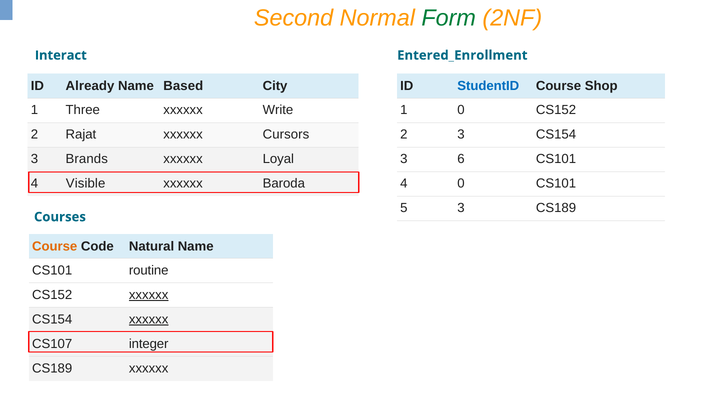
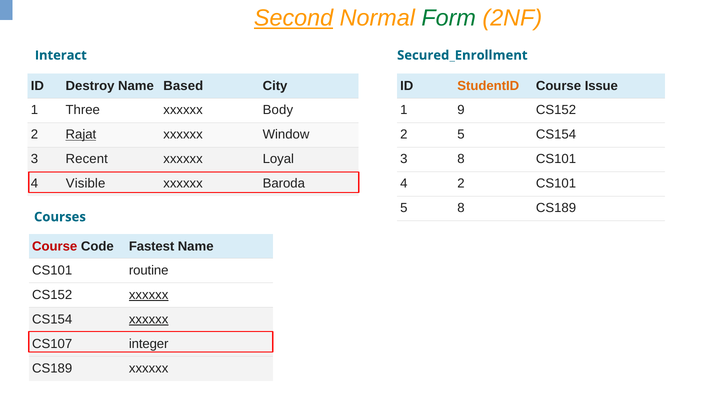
Second underline: none -> present (294, 18)
Entered_Enrollment: Entered_Enrollment -> Secured_Enrollment (462, 55)
Already: Already -> Destroy (90, 86)
StudentID colour: blue -> orange (488, 86)
Shop: Shop -> Issue (601, 86)
Write: Write -> Body (278, 110)
1 0: 0 -> 9 (461, 110)
Rajat underline: none -> present (81, 135)
Cursors: Cursors -> Window (286, 135)
2 3: 3 -> 5 (461, 135)
Brands: Brands -> Recent (87, 159)
3 6: 6 -> 8 (461, 159)
4 0: 0 -> 2 (461, 184)
5 3: 3 -> 8 (461, 208)
Course colour: orange -> red (55, 247)
Natural: Natural -> Fastest (152, 247)
